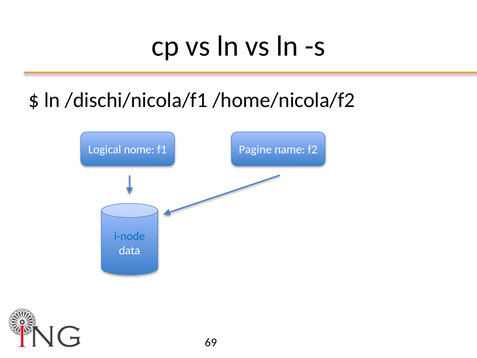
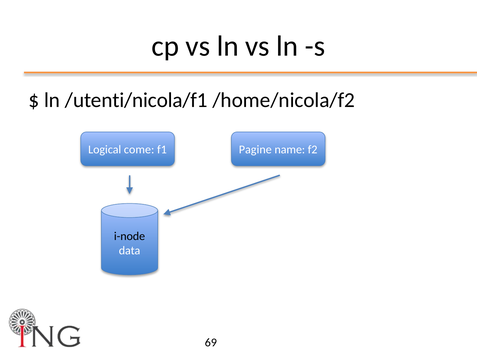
/dischi/nicola/f1: /dischi/nicola/f1 -> /utenti/nicola/f1 (136, 100)
nome: nome -> come (139, 150)
i-node colour: blue -> black (130, 236)
